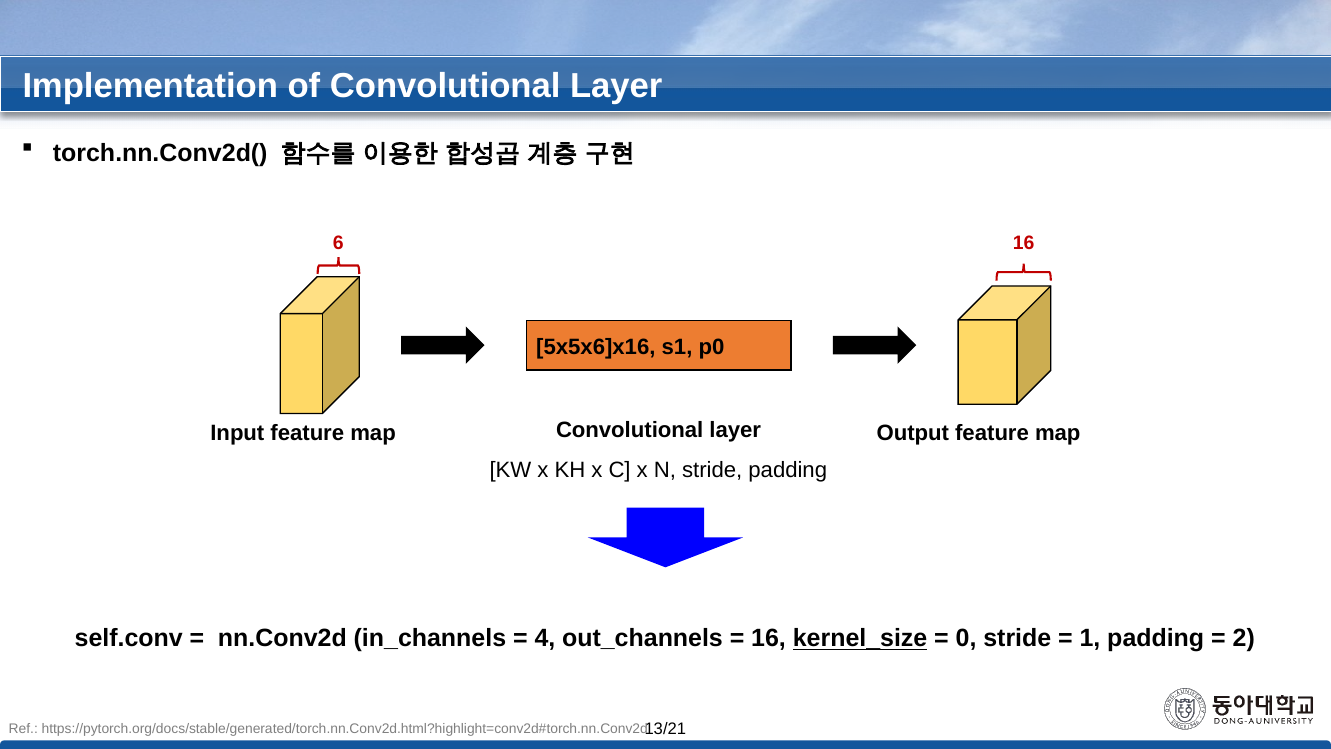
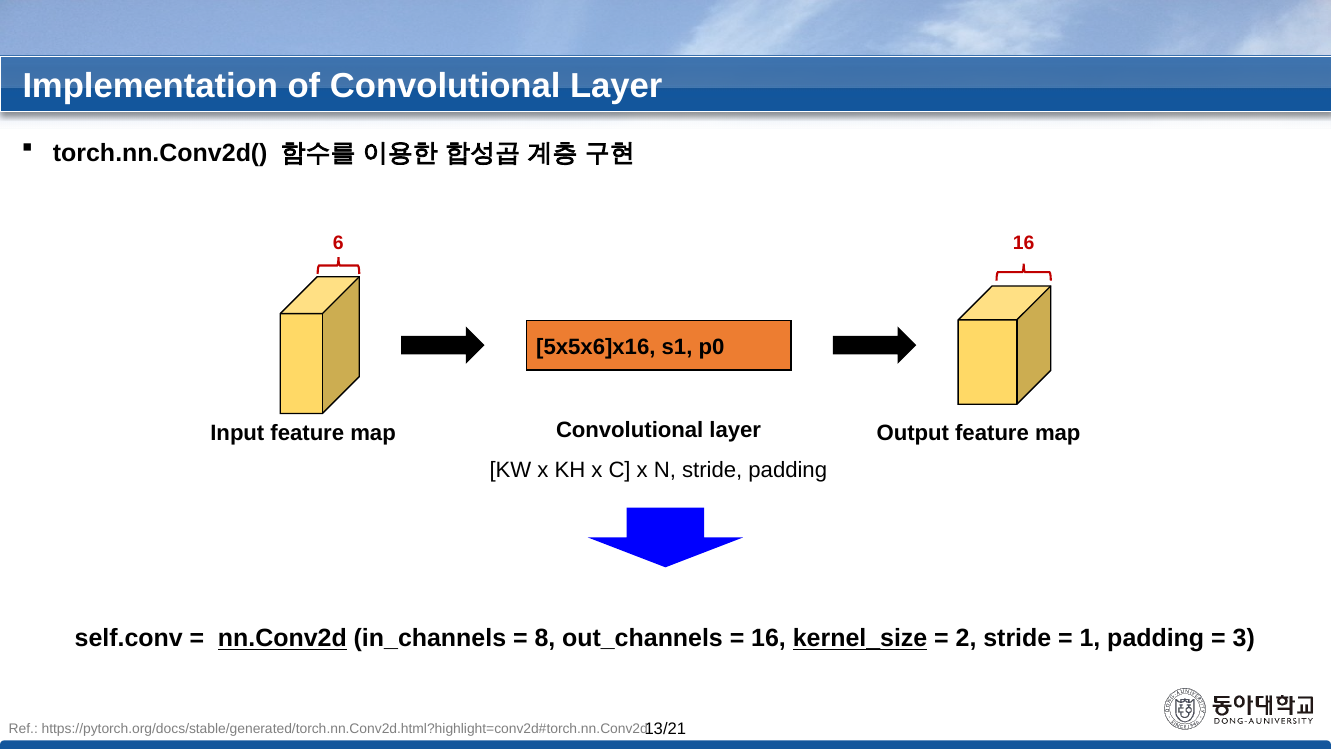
nn.Conv2d underline: none -> present (282, 638)
4: 4 -> 8 (545, 638)
0: 0 -> 2 (966, 638)
2: 2 -> 3 (1244, 638)
